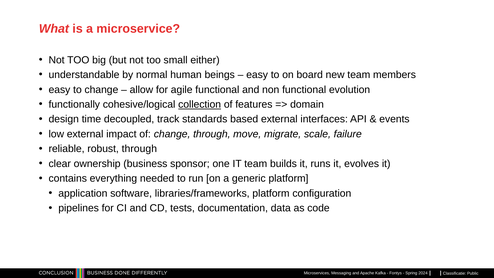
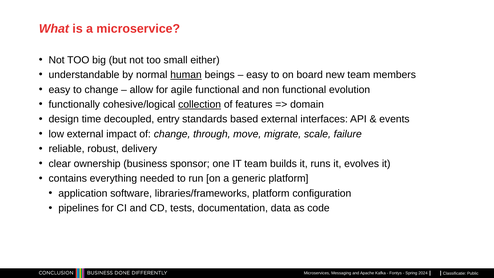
human underline: none -> present (186, 75)
track: track -> entry (168, 119)
robust through: through -> delivery (139, 149)
